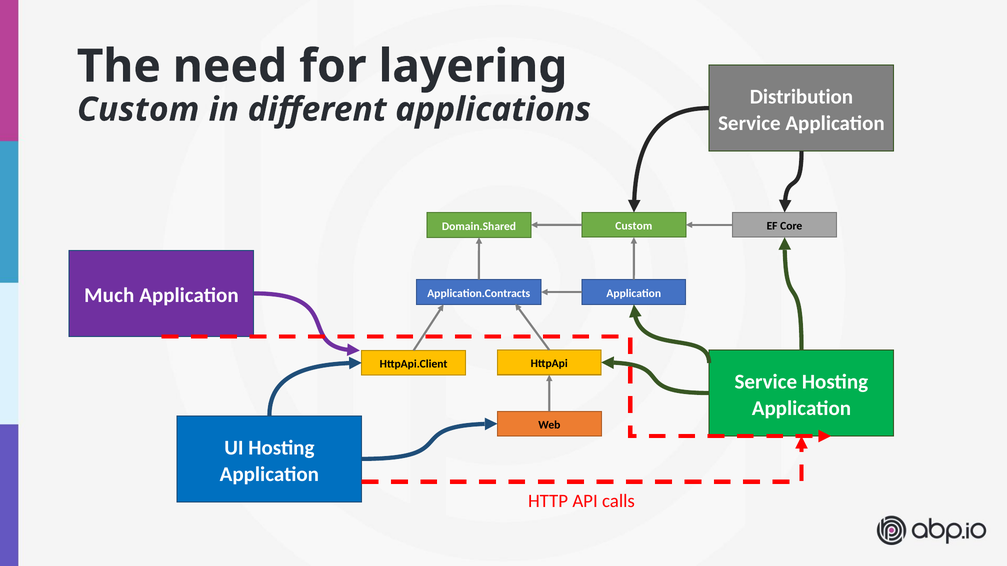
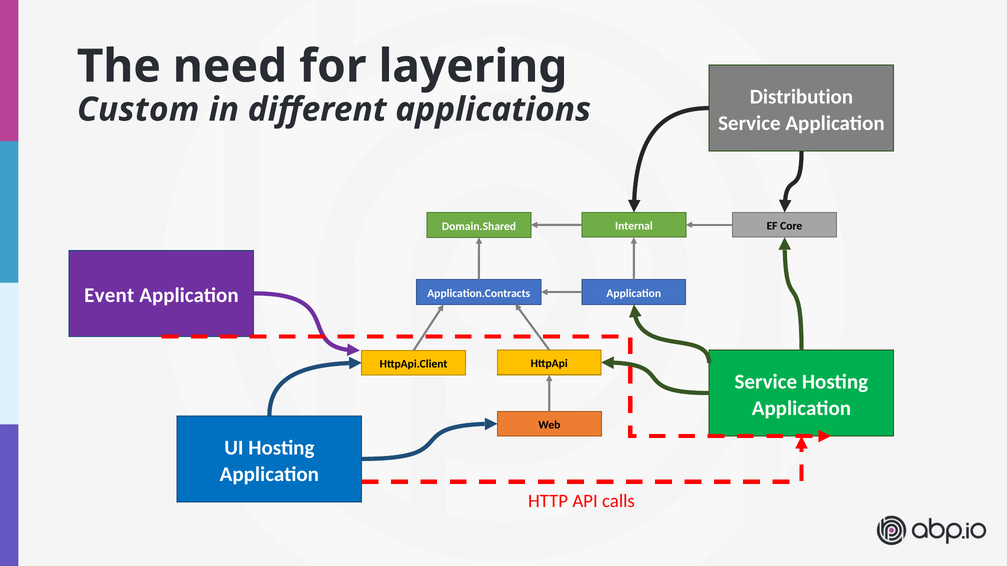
Domain.Shared Custom: Custom -> Internal (634, 226)
Much: Much -> Event (109, 296)
